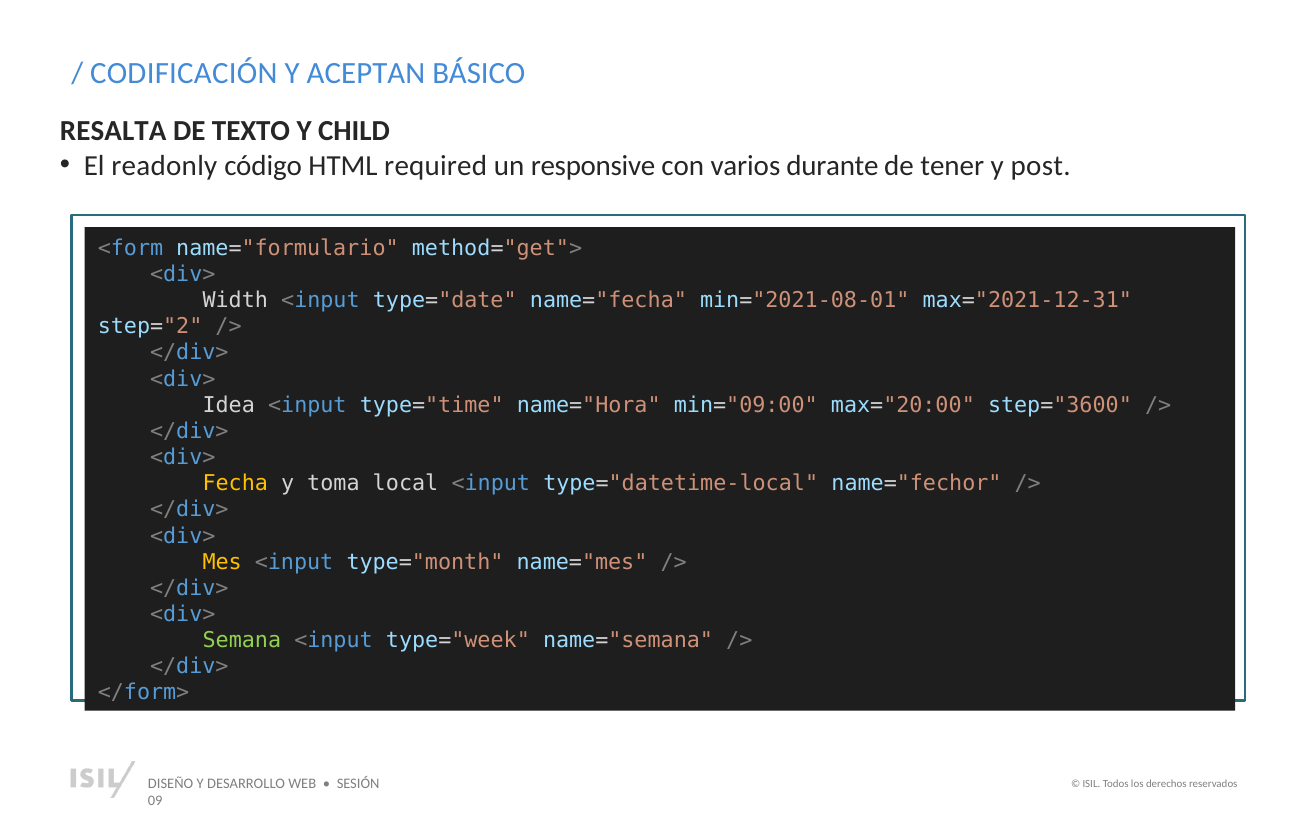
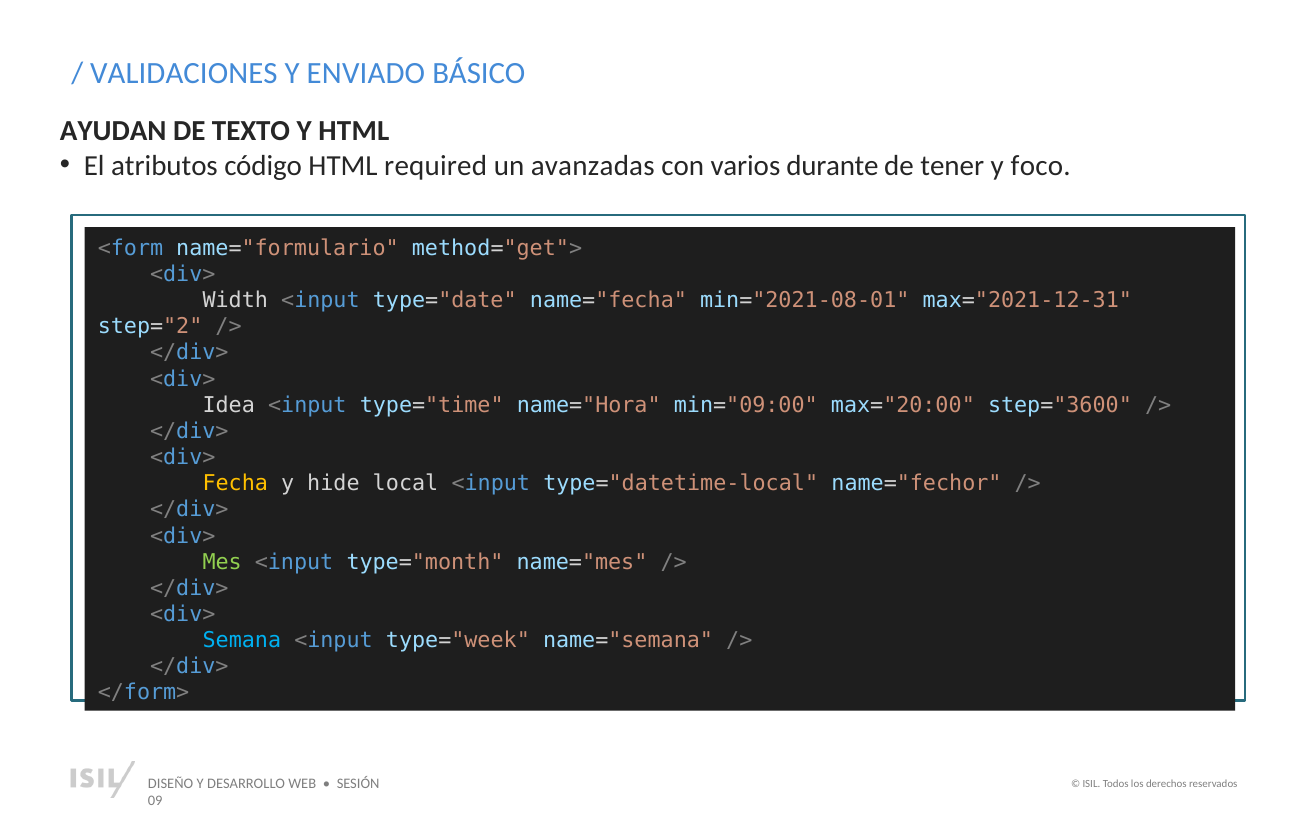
CODIFICACIÓN: CODIFICACIÓN -> VALIDACIONES (184, 73)
ACEPTAN: ACEPTAN -> ENVIADO (366, 73)
RESALTA: RESALTA -> AYUDAN (113, 131)
Y CHILD: CHILD -> HTML (354, 131)
readonly: readonly -> atributos (164, 166)
responsive: responsive -> avanzadas (593, 166)
post: post -> foco (1041, 166)
toma: toma -> hide (333, 483)
Mes colour: yellow -> light green (222, 562)
Semana colour: light green -> light blue (242, 640)
